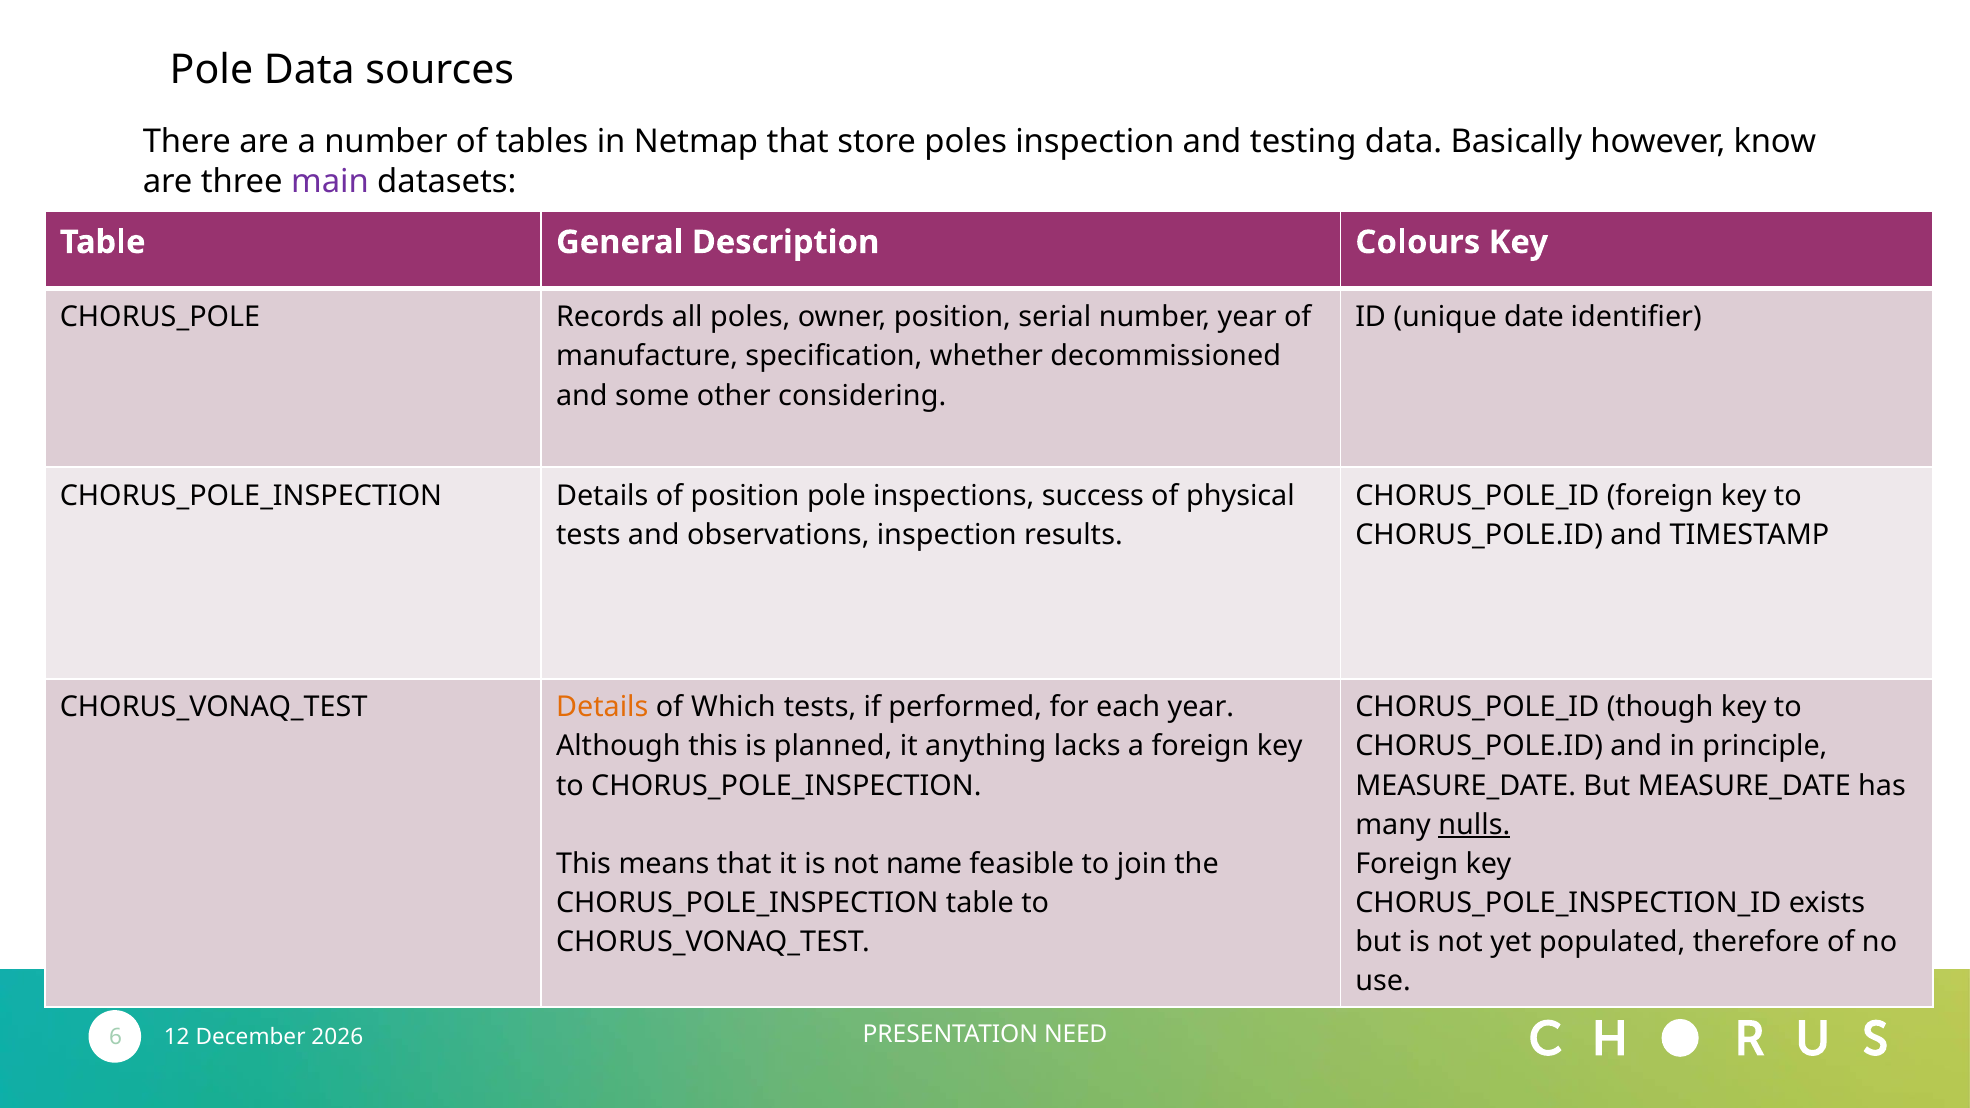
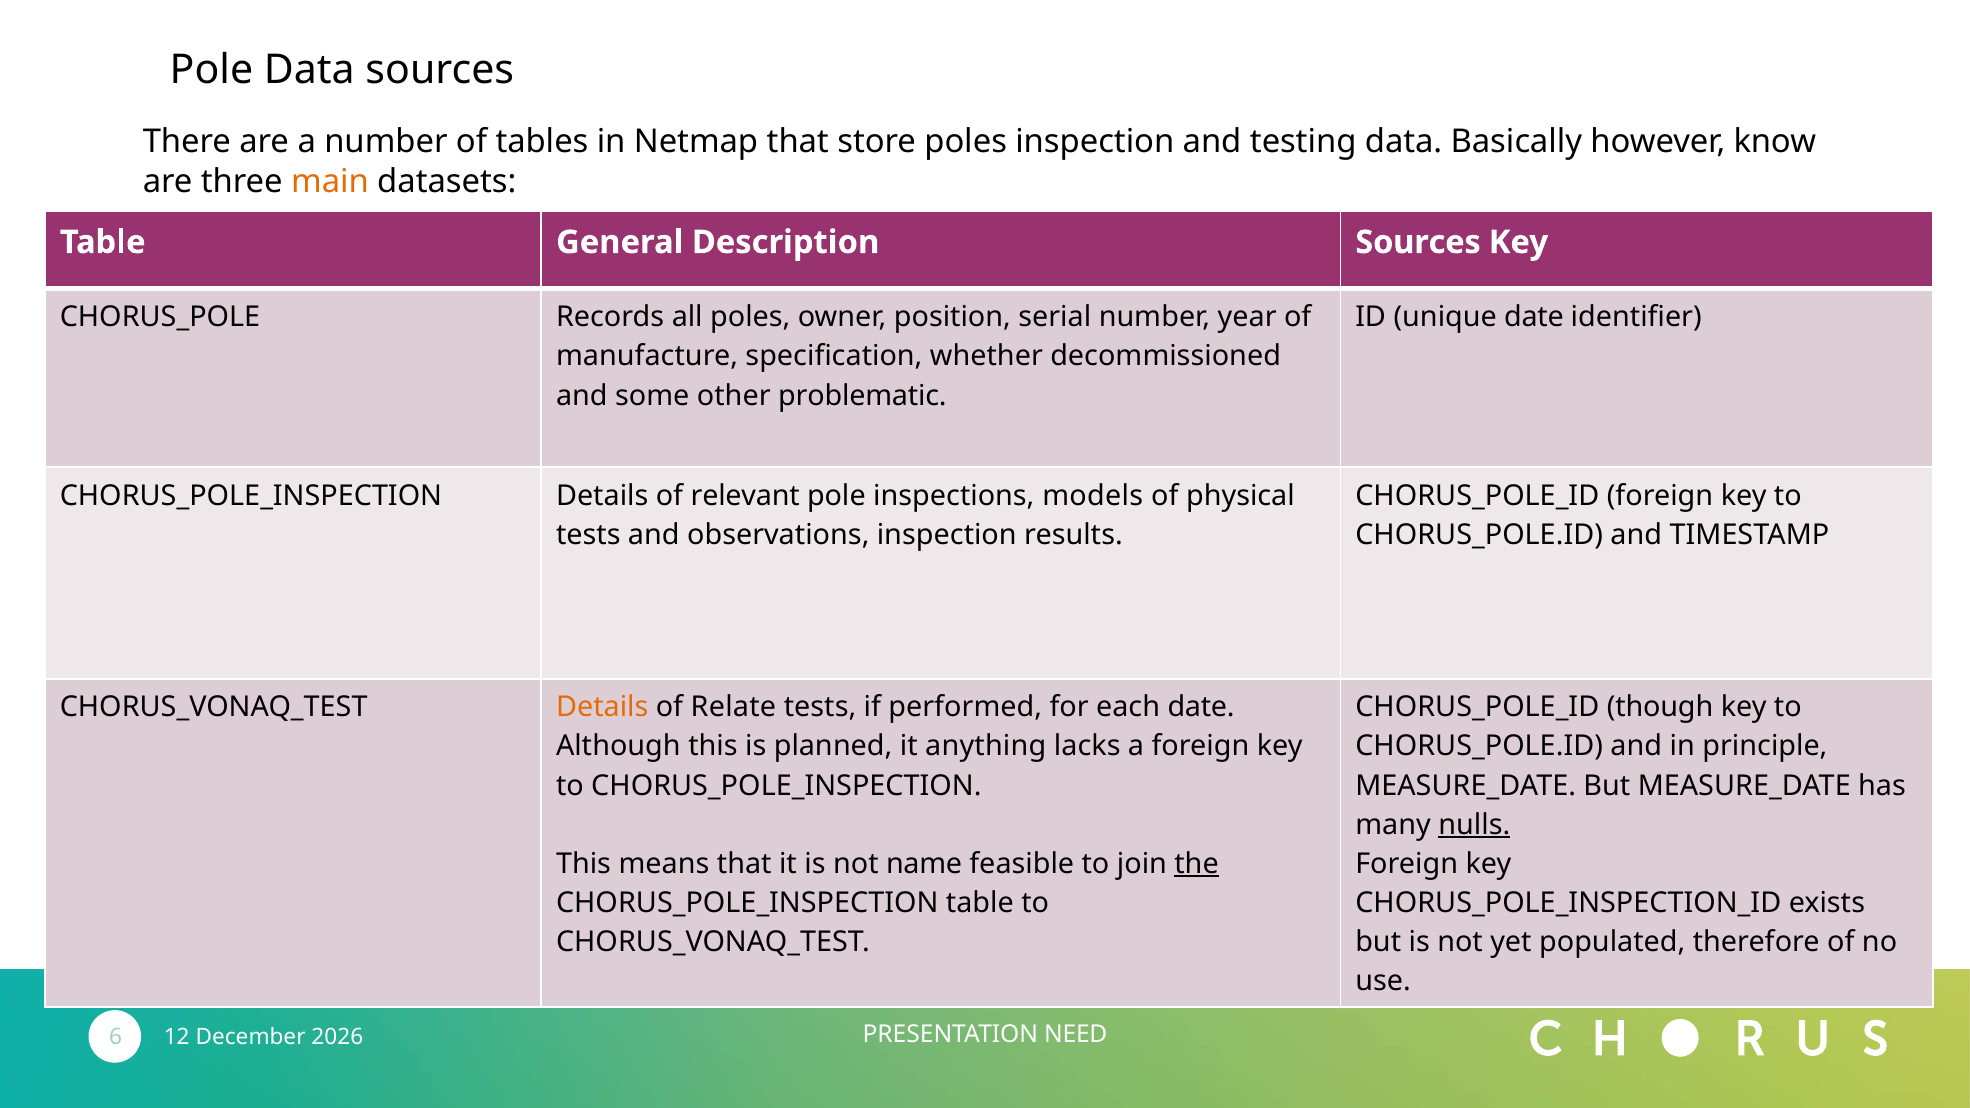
main colour: purple -> orange (330, 181)
Description Colours: Colours -> Sources (1418, 242)
considering: considering -> problematic (862, 396)
of position: position -> relevant (745, 496)
success: success -> models (1093, 496)
Which: Which -> Relate (733, 707)
each year: year -> date (1201, 707)
the underline: none -> present (1197, 864)
